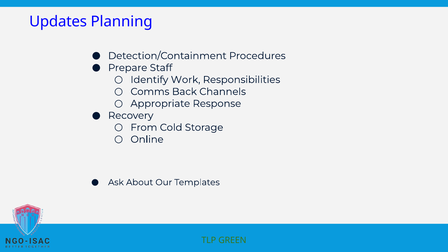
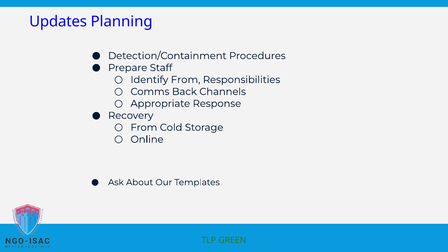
Identify Work: Work -> From (186, 80)
